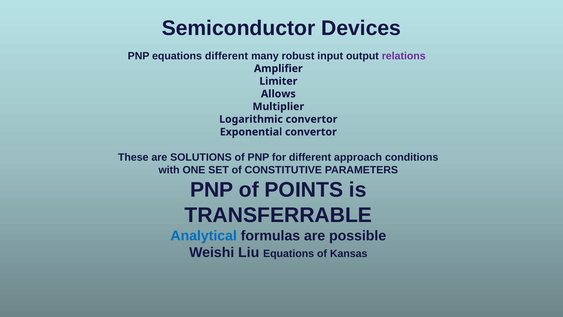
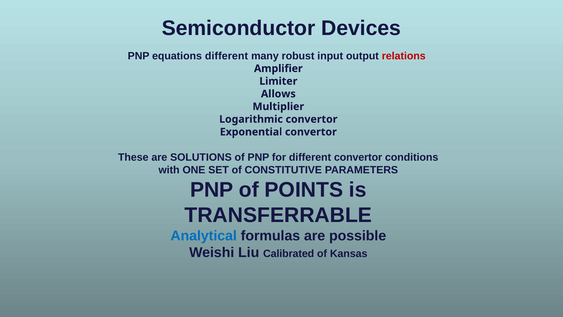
relations colour: purple -> red (404, 56)
different approach: approach -> convertor (358, 157)
Liu Equations: Equations -> Calibrated (289, 254)
